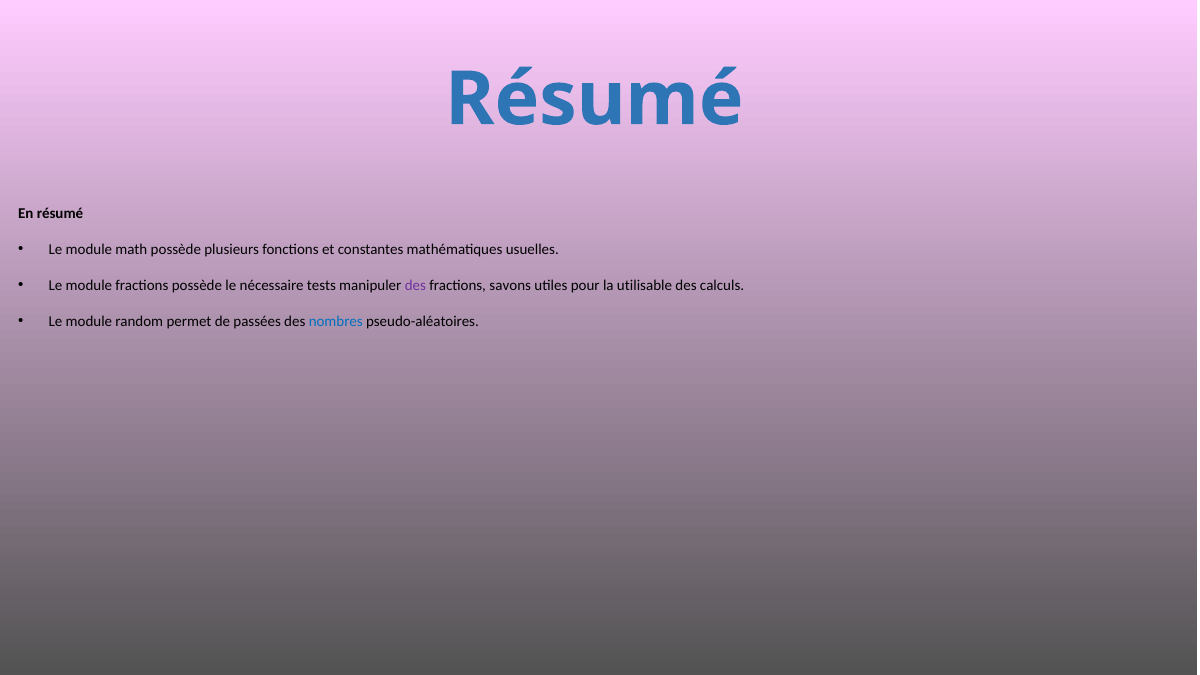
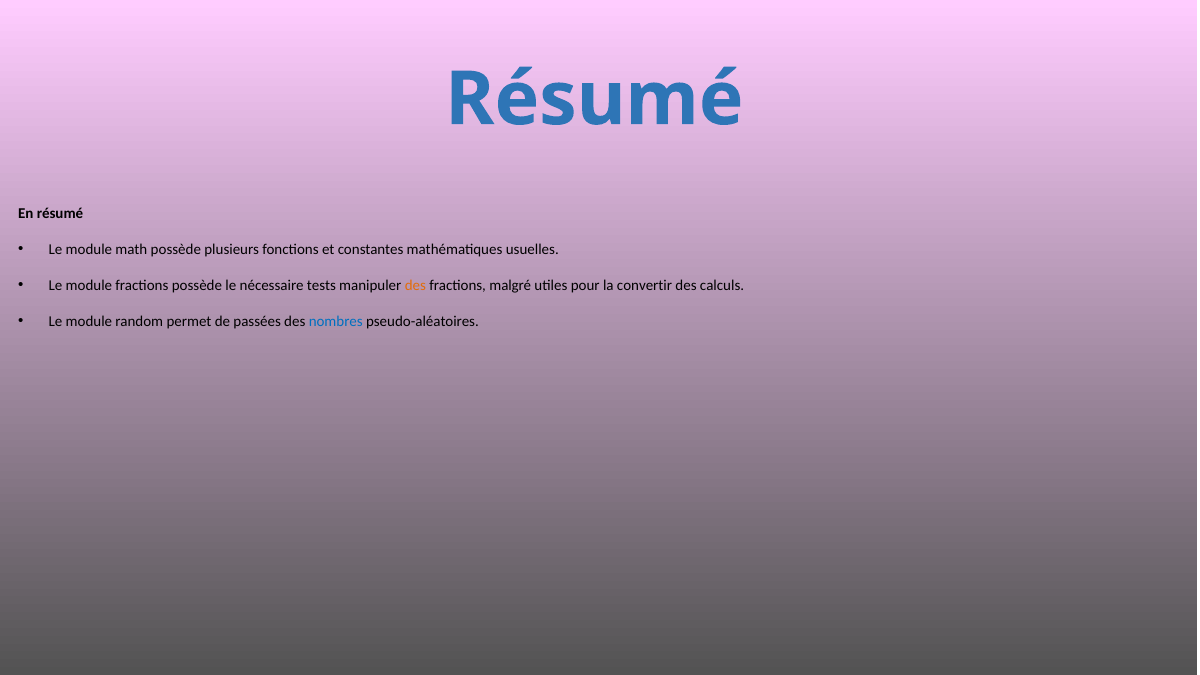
des colour: purple -> orange (415, 286)
savons: savons -> malgré (510, 286)
utilisable: utilisable -> convertir (645, 286)
